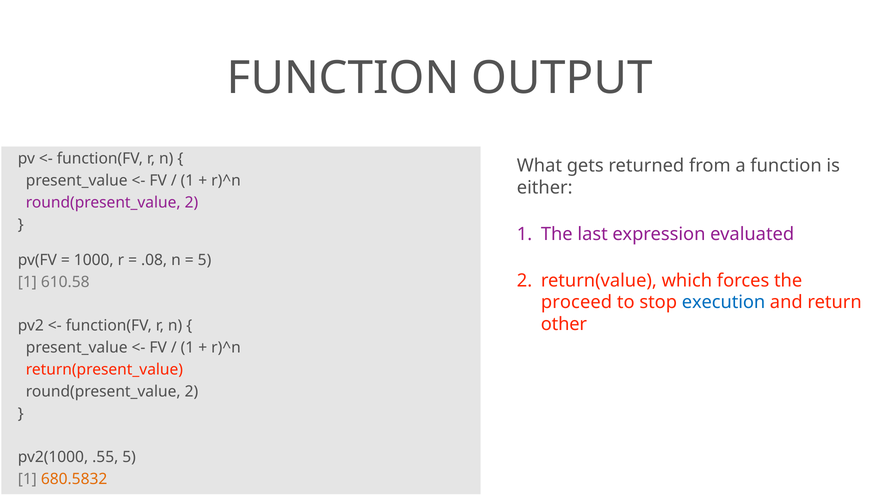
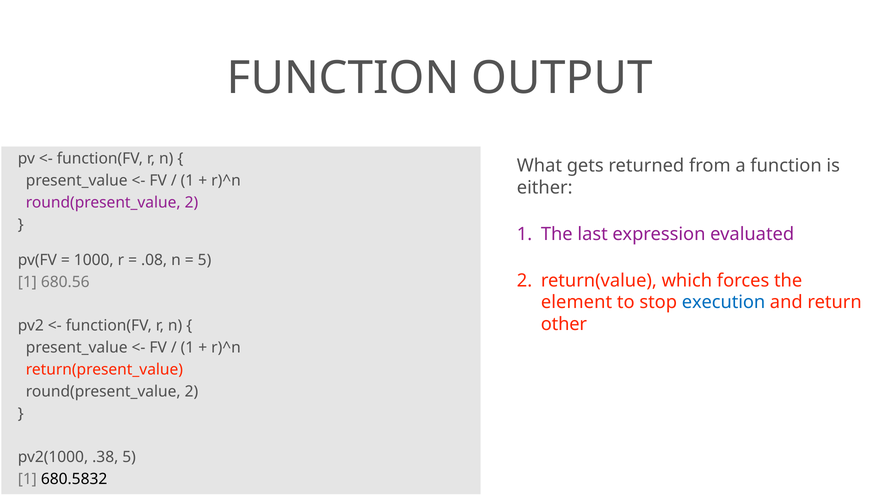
610.58: 610.58 -> 680.56 (65, 282)
proceed: proceed -> element (577, 302)
.55: .55 -> .38 (105, 457)
680.5832 colour: orange -> black (74, 479)
